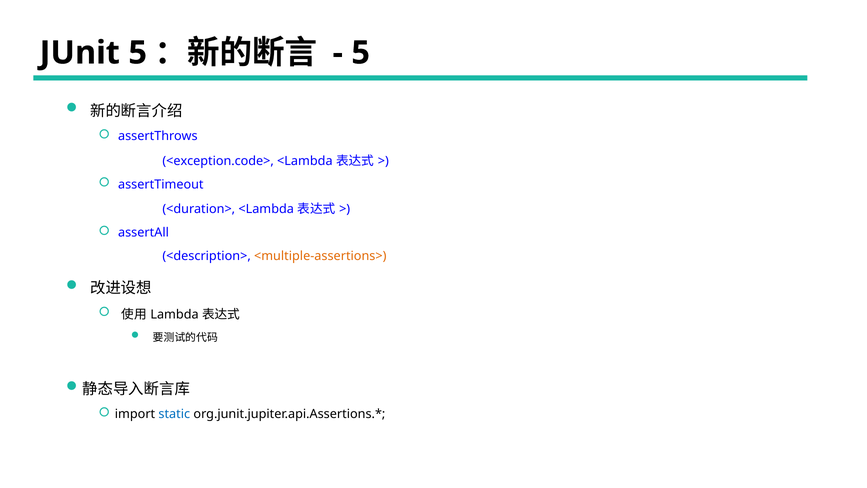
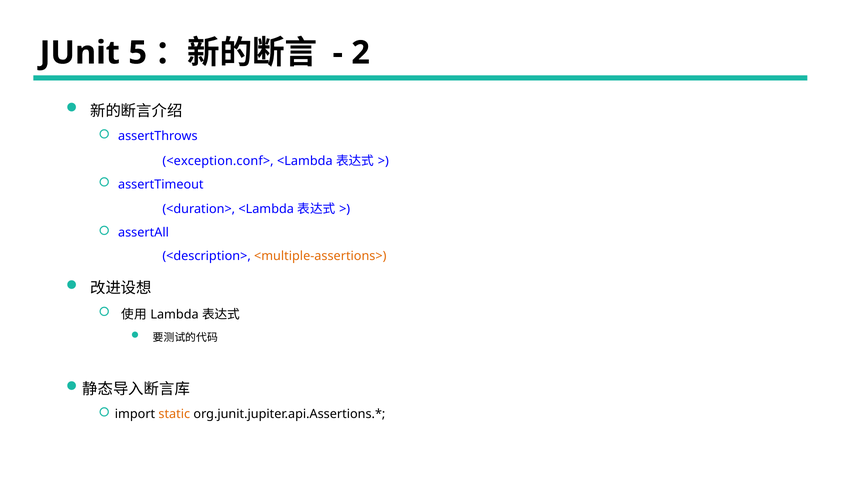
5: 5 -> 2 (361, 53)
<exception.code>: <exception.code> -> <exception.conf> (218, 161)
static colour: blue -> orange (174, 414)
